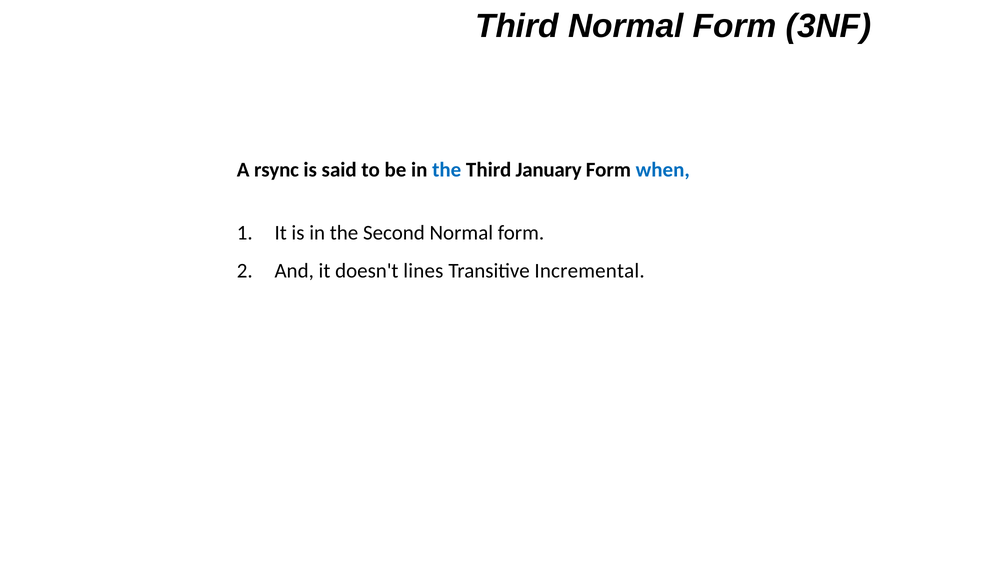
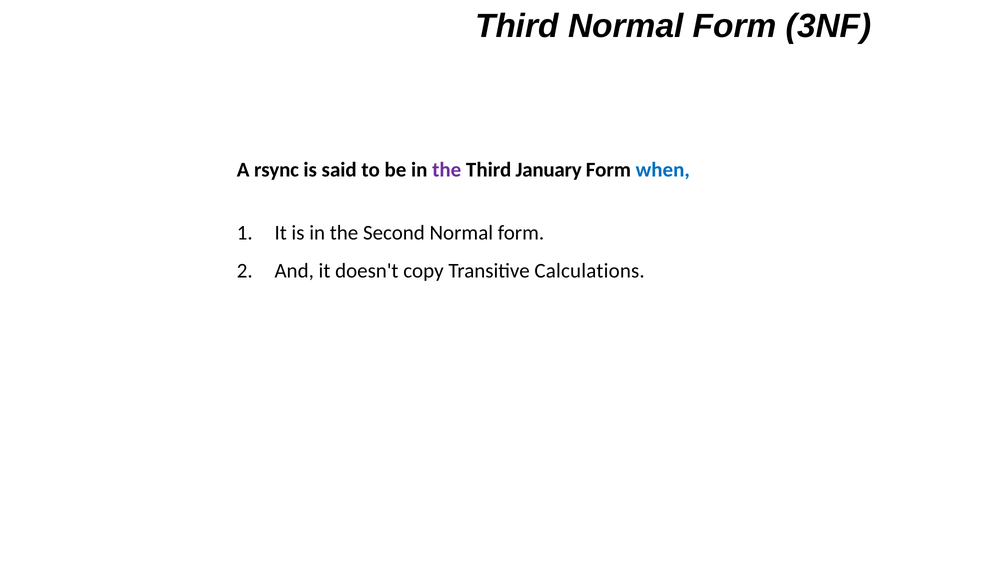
the colour: blue -> purple (447, 170)
lines: lines -> copy (423, 270)
Incremental: Incremental -> Calculations (590, 270)
